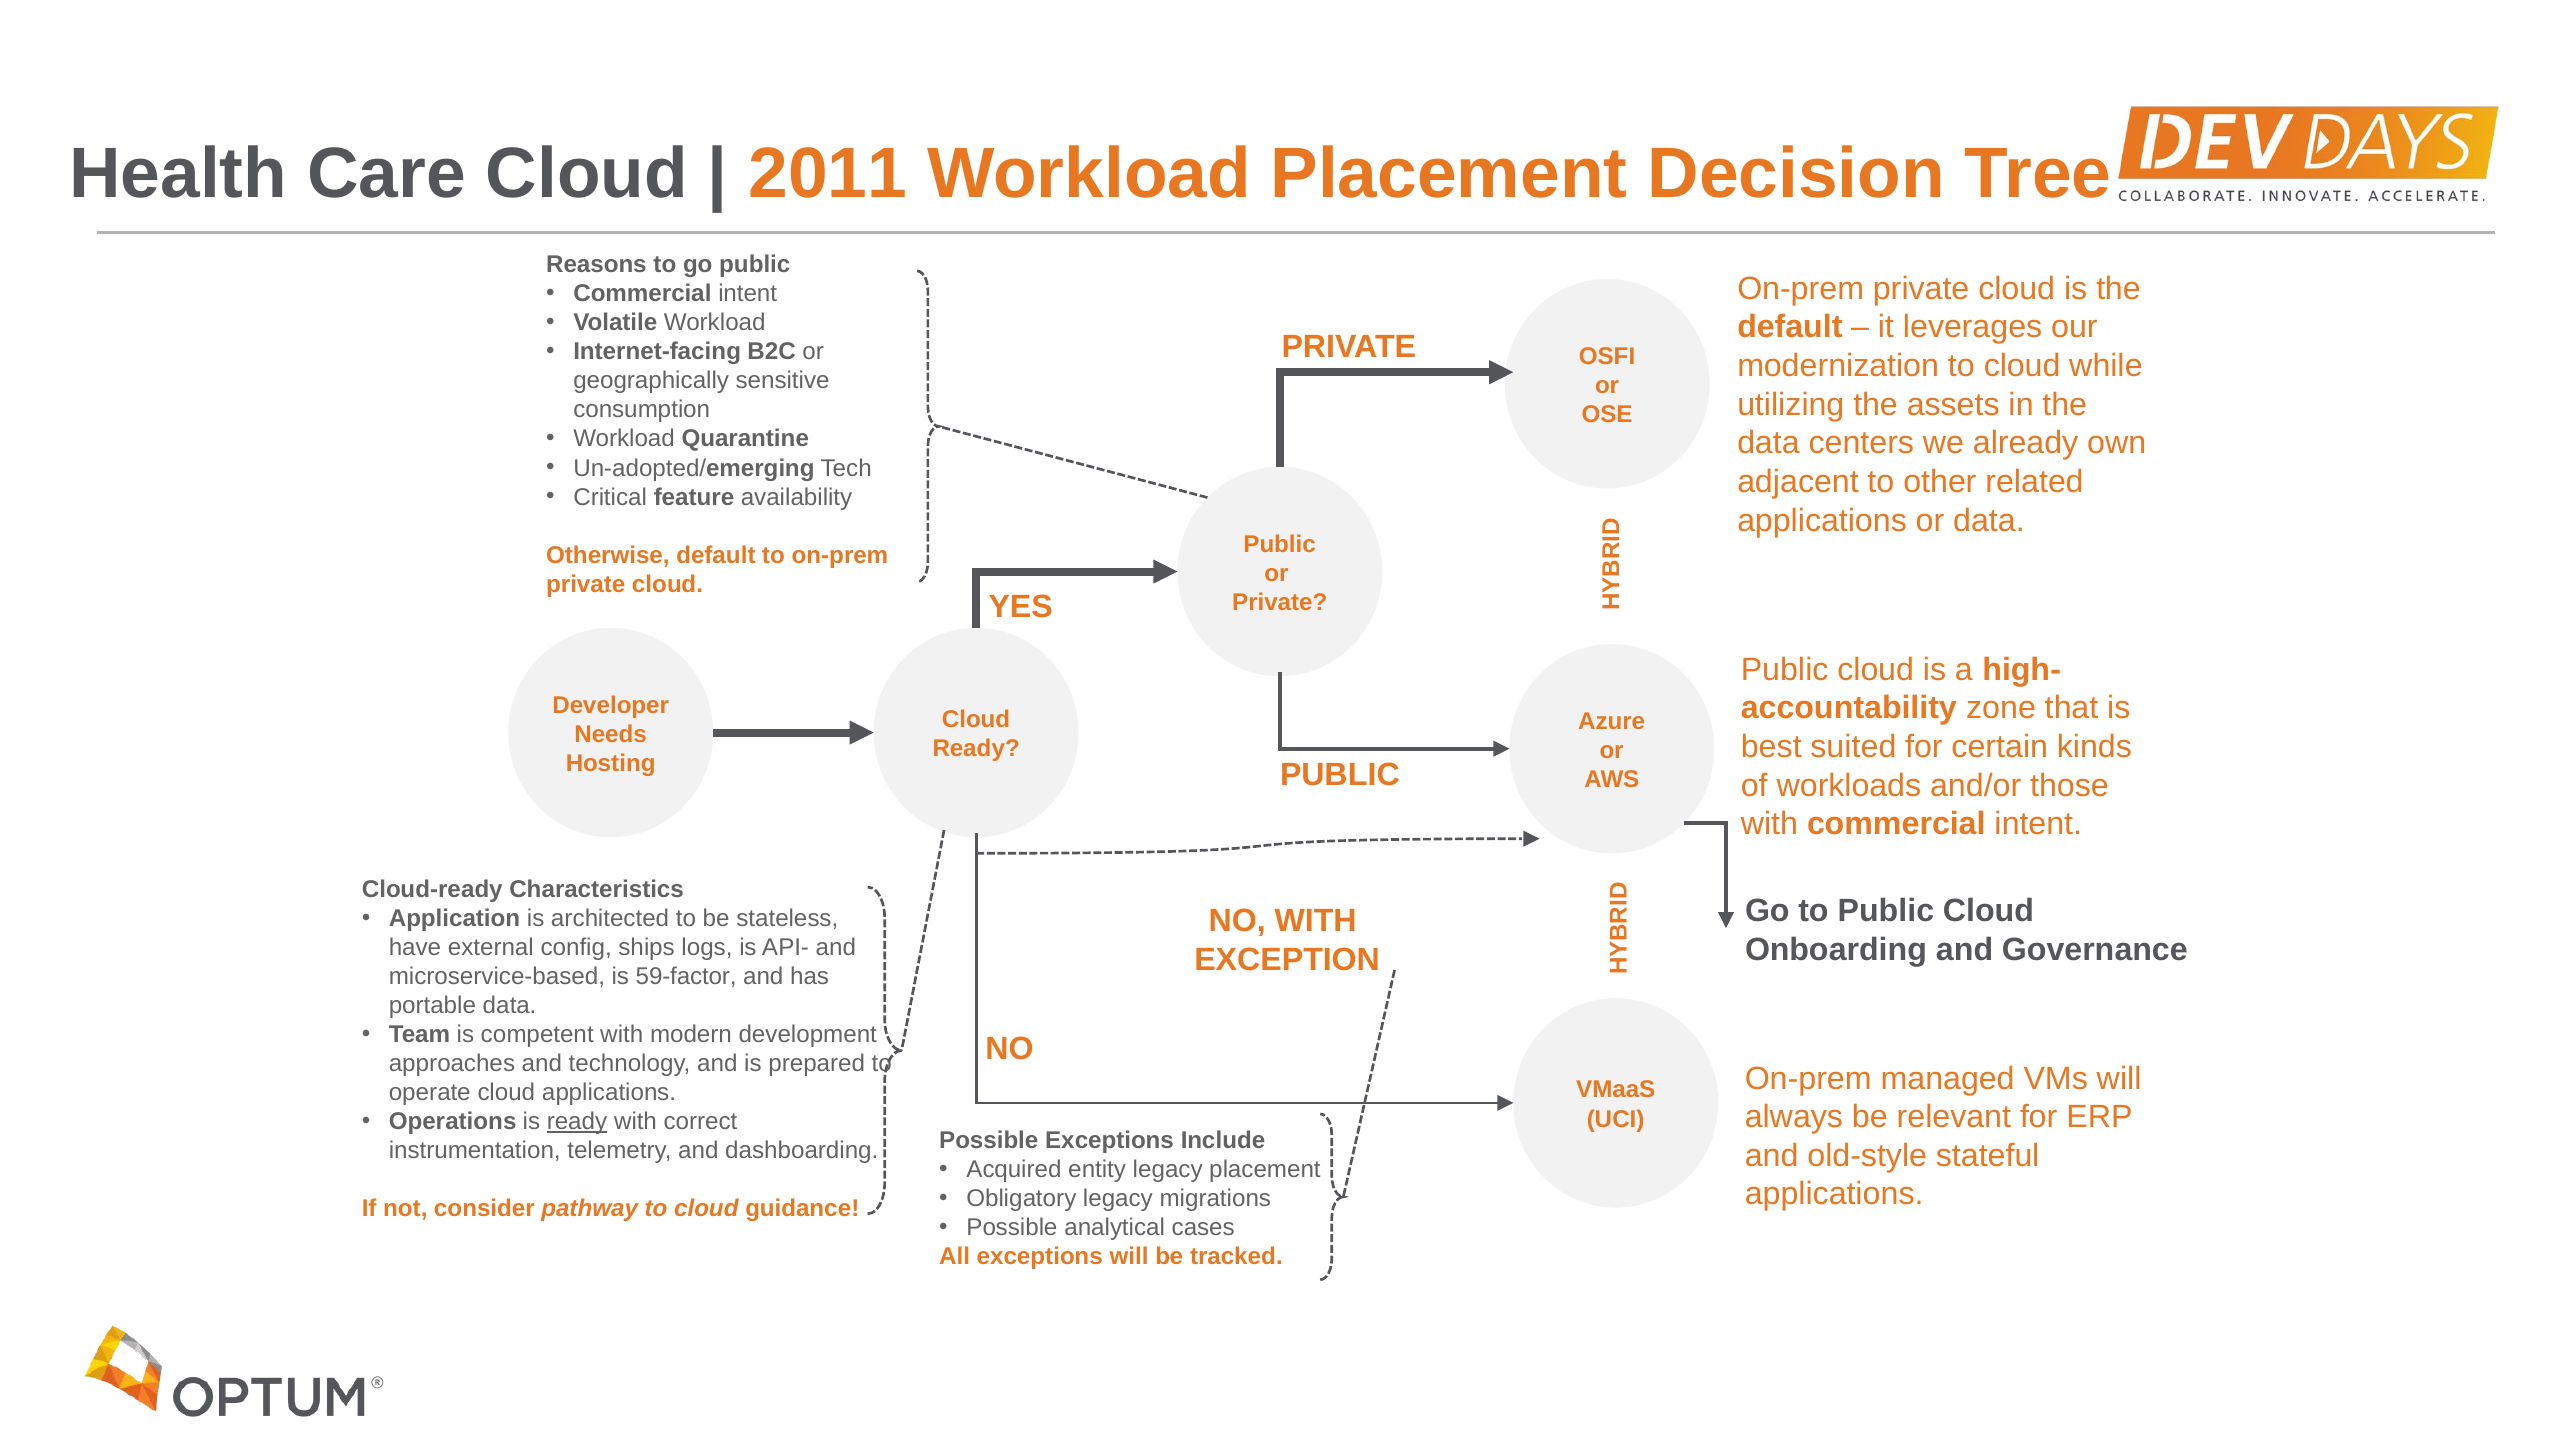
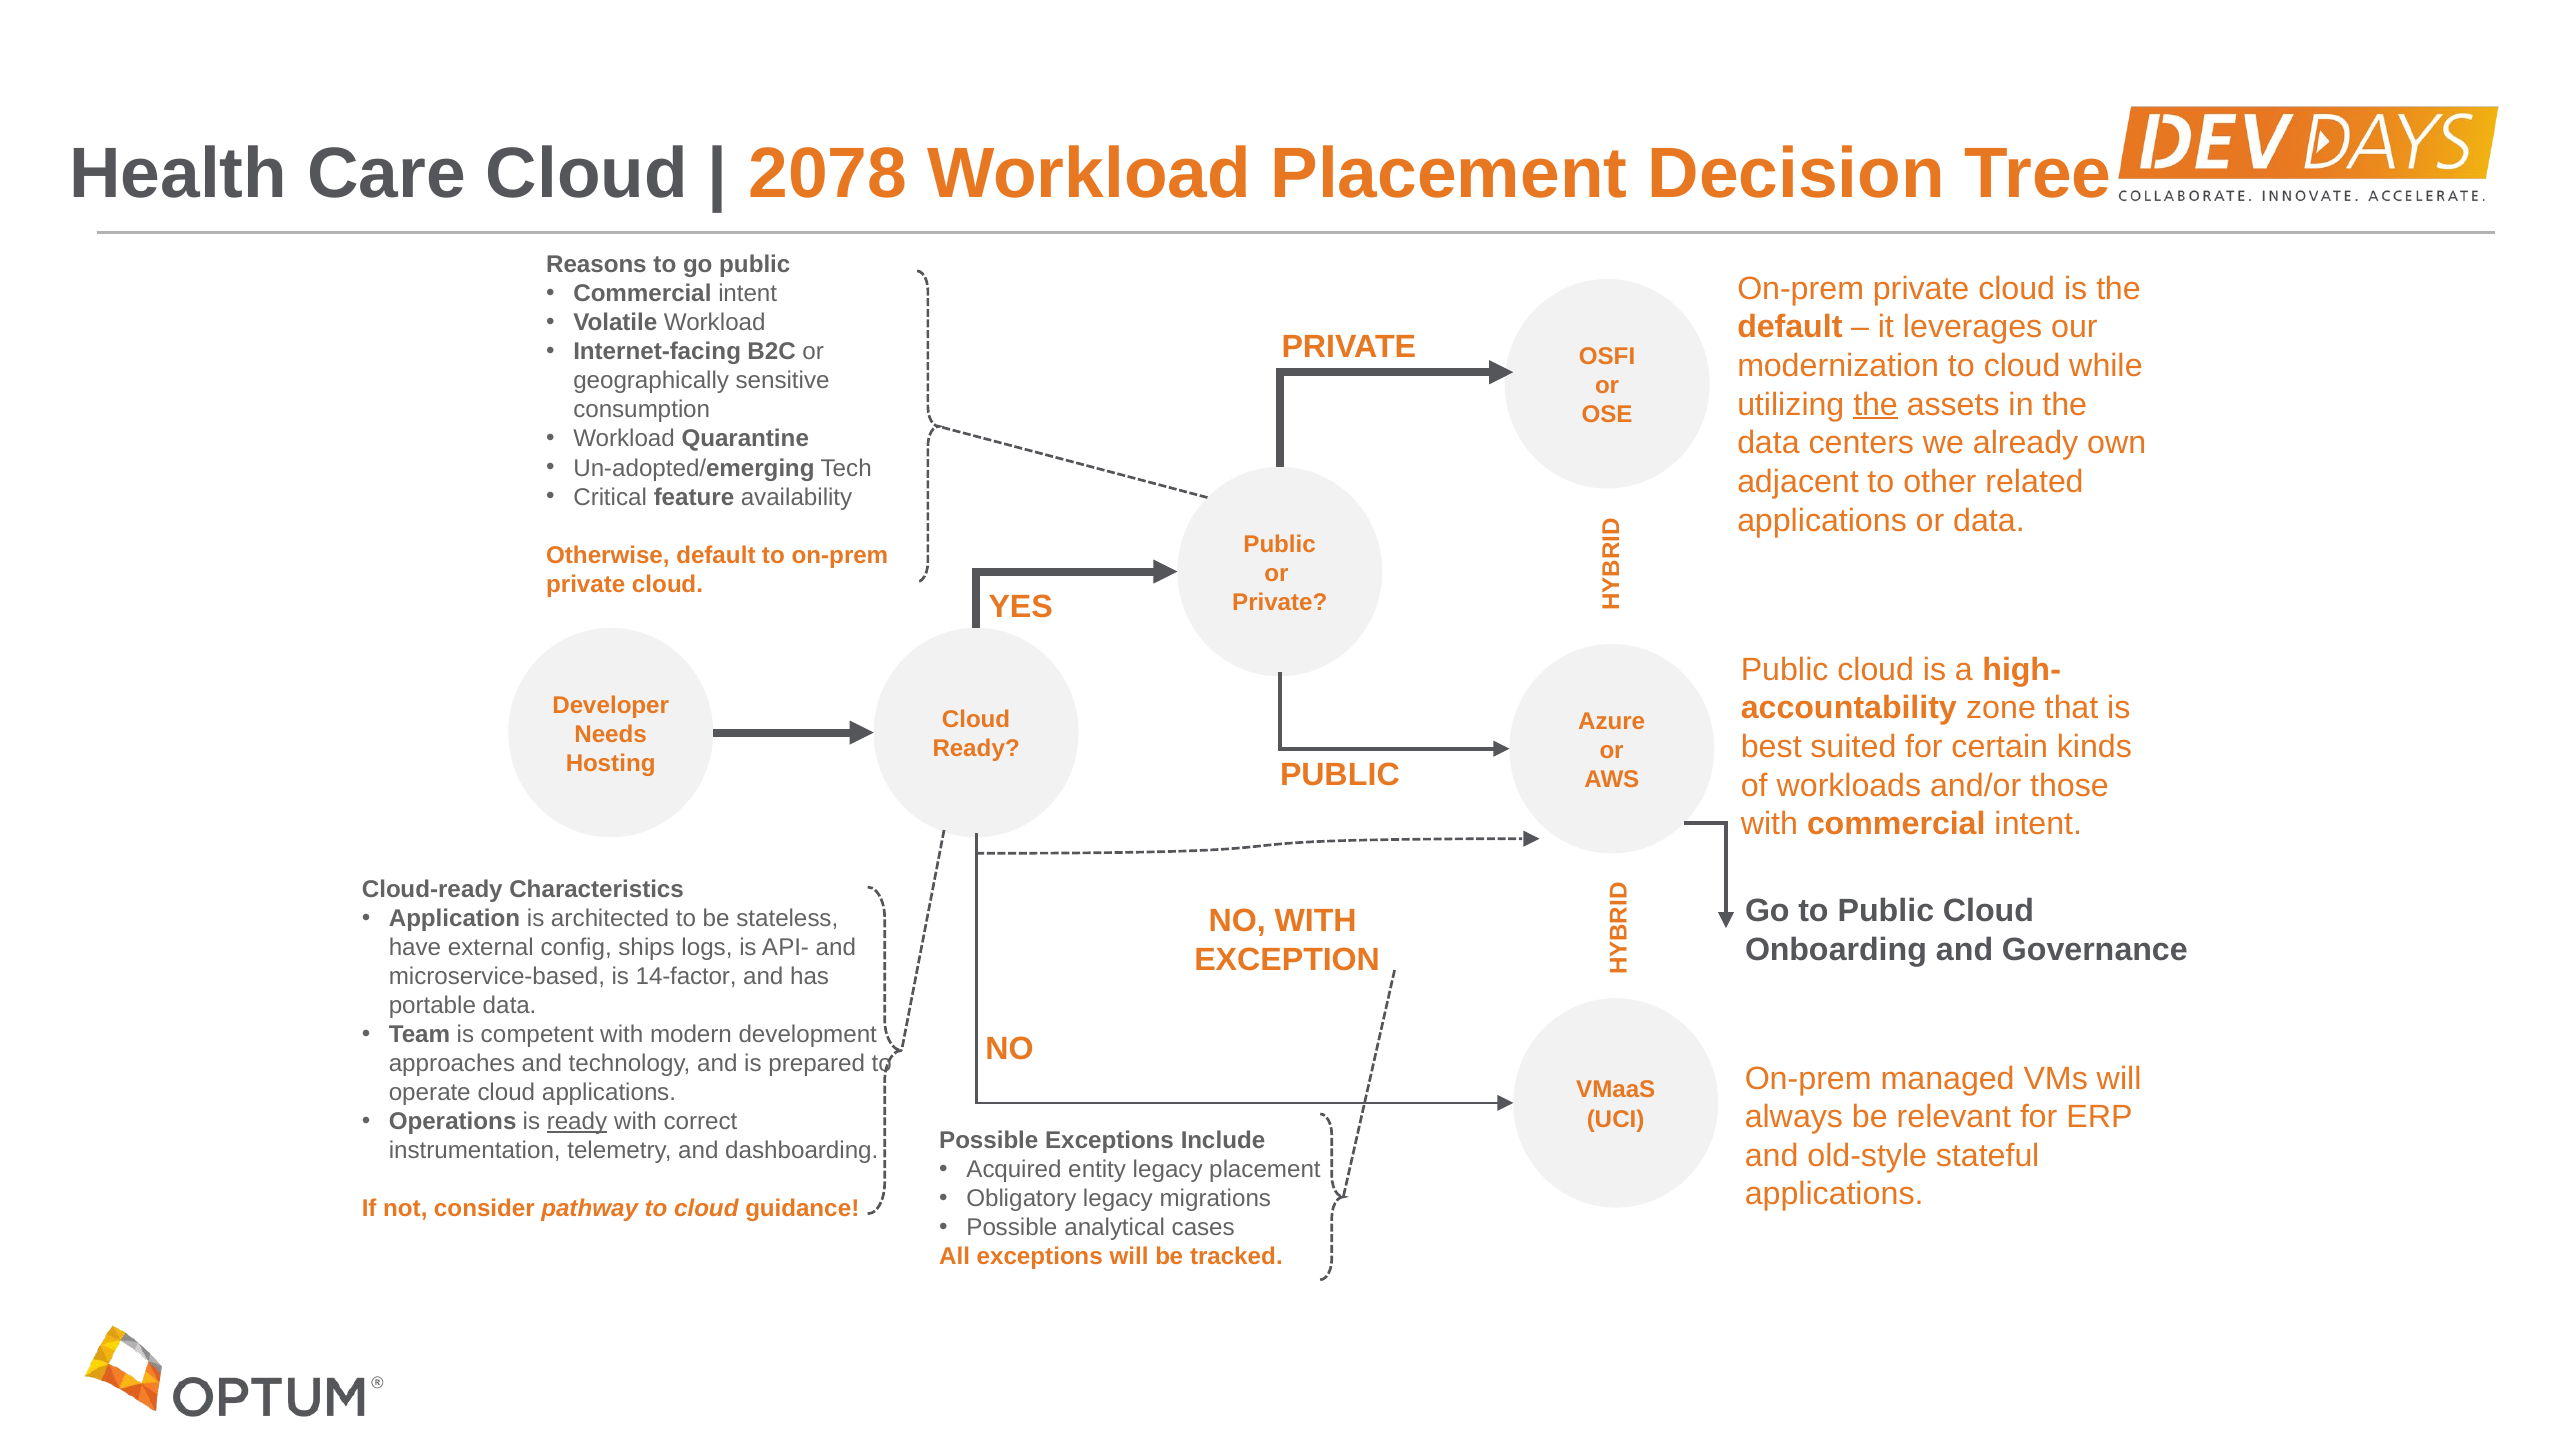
2011: 2011 -> 2078 (828, 173)
the underline: none -> present (1876, 405)
59-factor: 59-factor -> 14-factor (686, 976)
